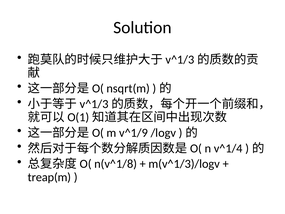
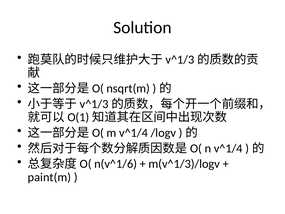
m v^1/9: v^1/9 -> v^1/4 (134, 133)
n(v^1/8: n(v^1/8 -> n(v^1/6 (116, 164)
treap(m: treap(m -> paint(m (49, 177)
